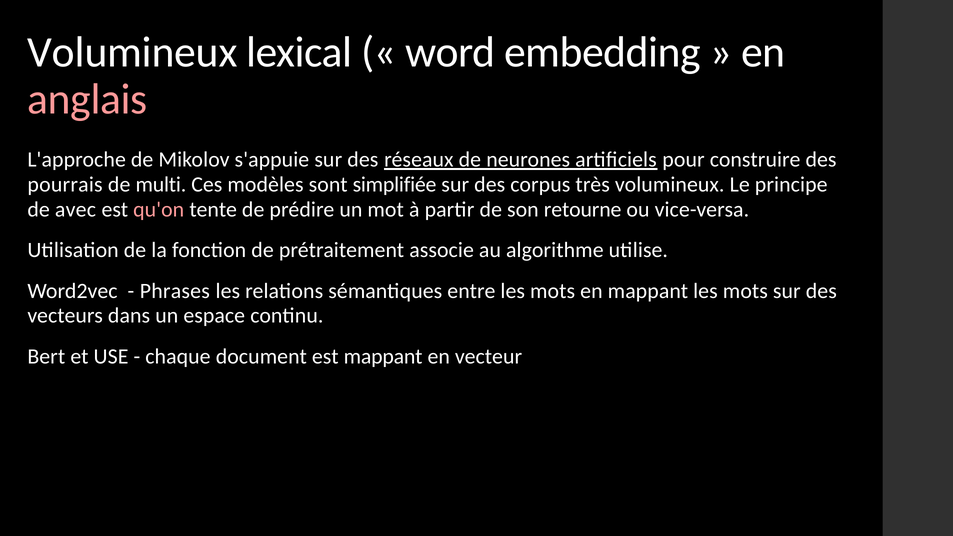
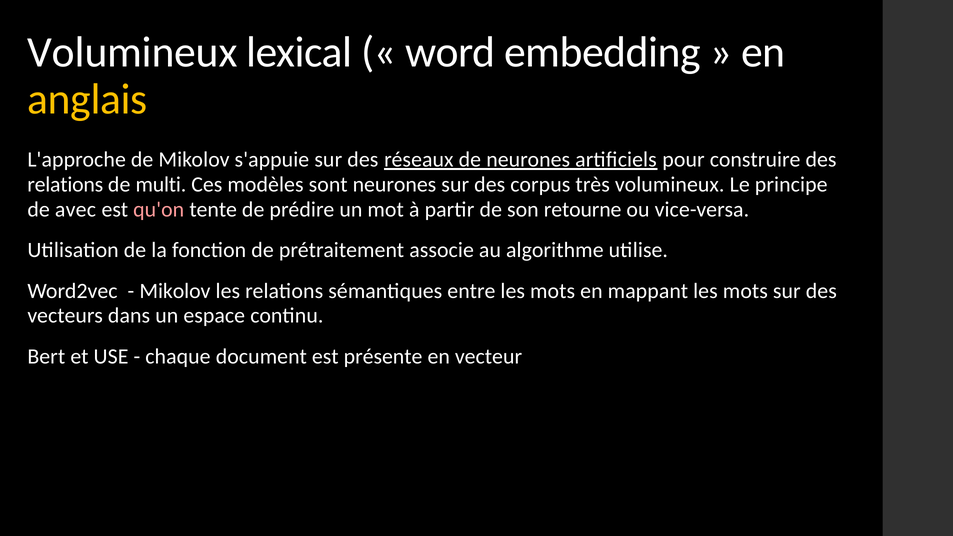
anglais colour: pink -> yellow (87, 100)
pourrais: pourrais -> relations (65, 184)
sont simplifiée: simplifiée -> neurones (394, 184)
Phrases: Phrases -> Mikolov (175, 291)
est mappant: mappant -> présente (383, 357)
